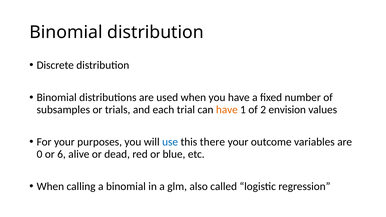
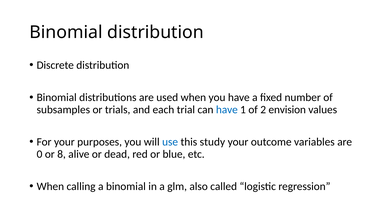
have colour: orange -> blue (227, 110)
there: there -> study (212, 142)
6: 6 -> 8 (62, 154)
